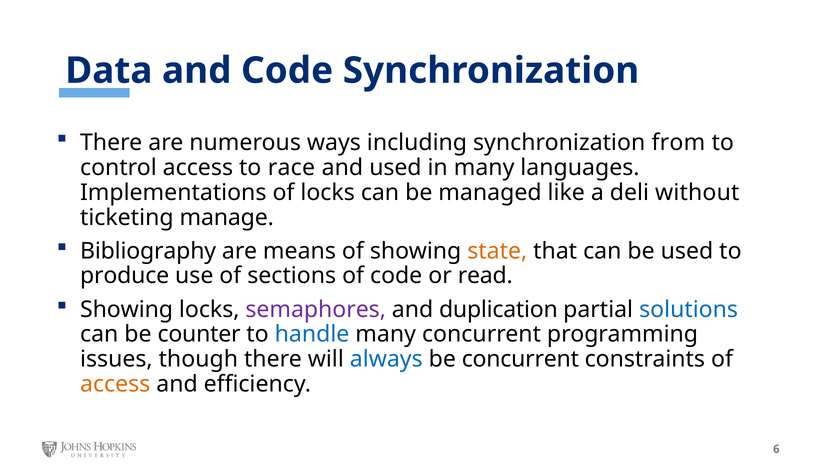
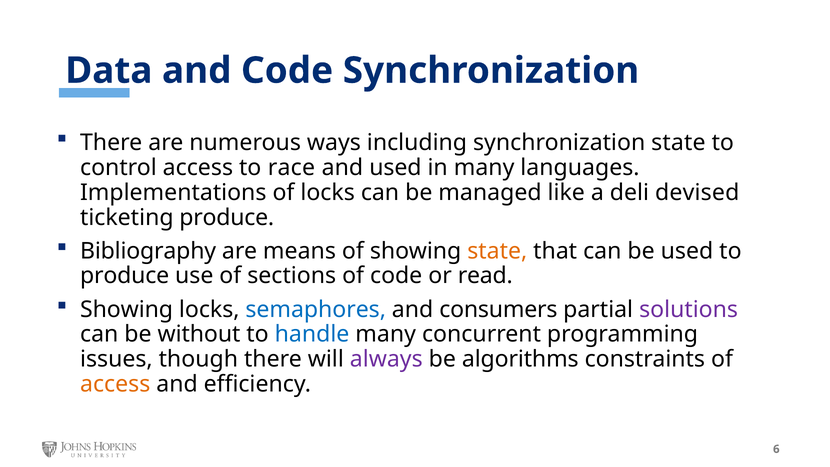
synchronization from: from -> state (678, 143)
without: without -> devised (697, 192)
ticketing manage: manage -> produce (227, 217)
semaphores colour: purple -> blue (316, 309)
duplication: duplication -> consumers (498, 309)
solutions colour: blue -> purple (689, 309)
counter: counter -> without (199, 334)
always colour: blue -> purple (386, 359)
be concurrent: concurrent -> algorithms (520, 359)
